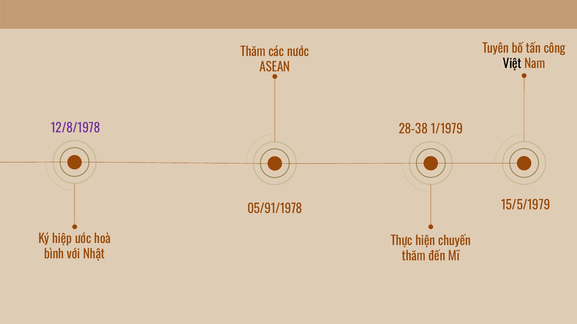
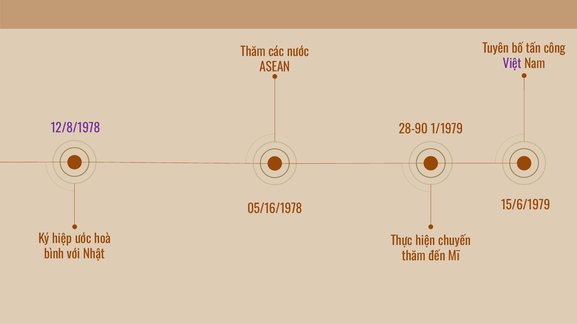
Việt colour: black -> purple (512, 64)
28-38: 28-38 -> 28-90 (413, 129)
15/5/1979: 15/5/1979 -> 15/6/1979 (526, 205)
05/91/1978: 05/91/1978 -> 05/16/1978 (275, 209)
